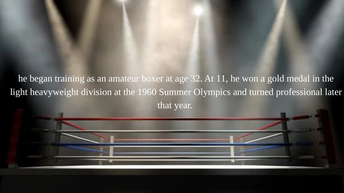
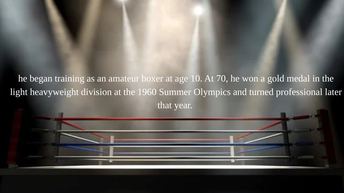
32: 32 -> 10 (196, 79)
11: 11 -> 70 (222, 79)
